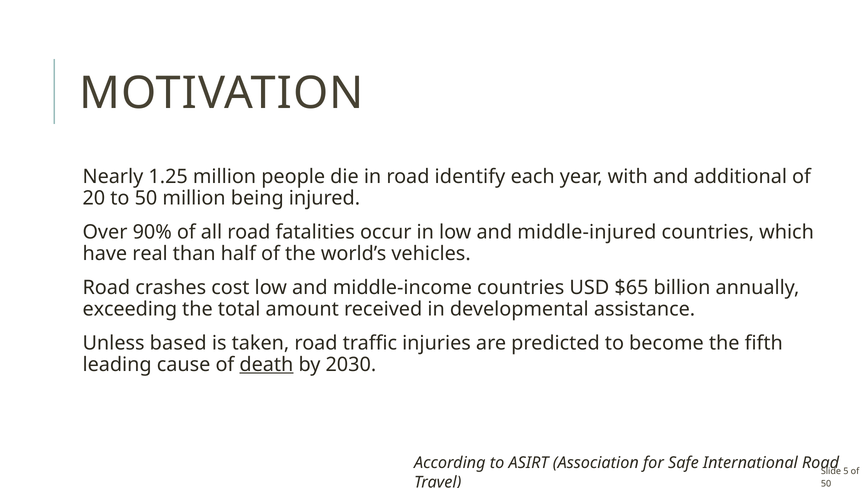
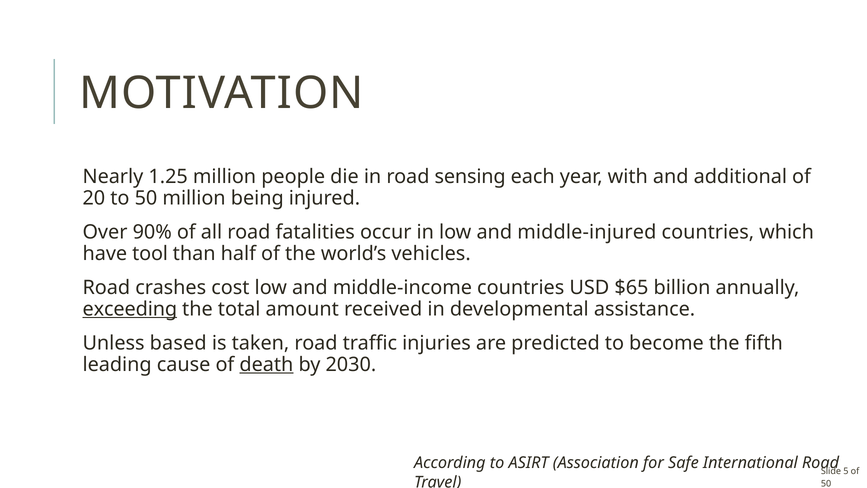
identify: identify -> sensing (470, 176)
real: real -> tool (150, 253)
exceeding underline: none -> present (130, 309)
